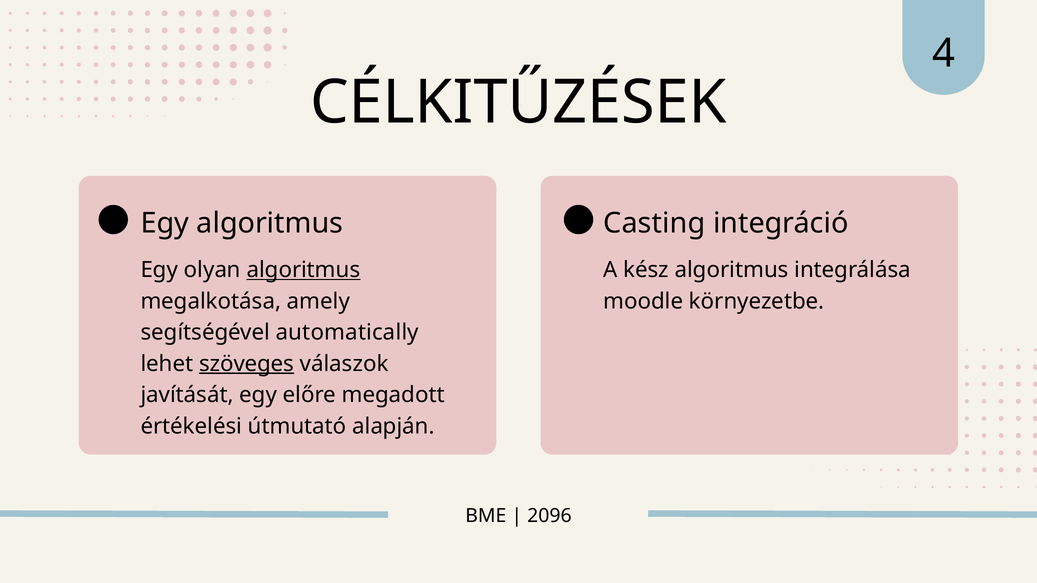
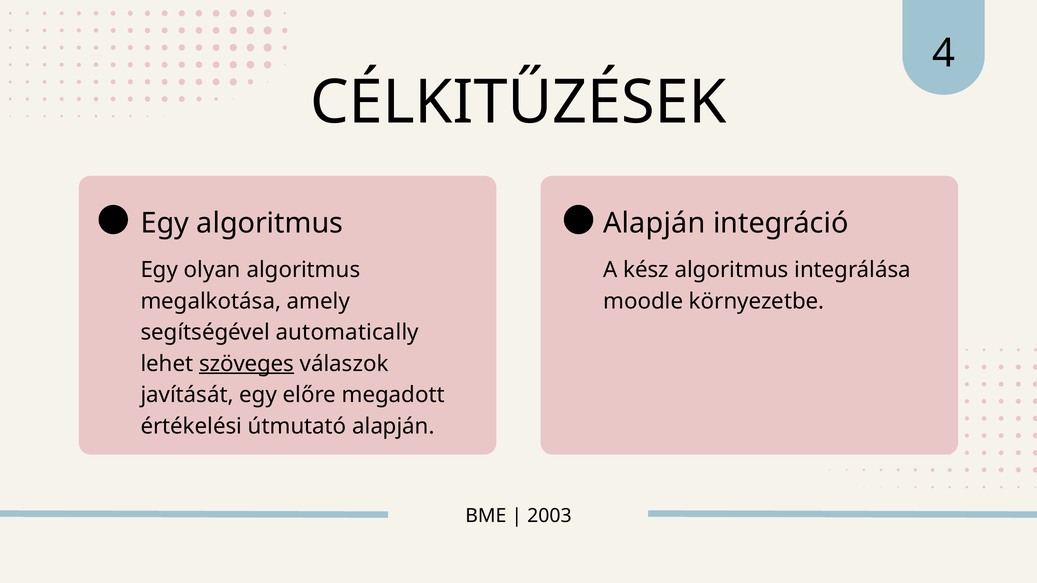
Casting: Casting -> Alapján (654, 223)
algoritmus underline: present -> none (303, 270)
2096: 2096 -> 2003 (549, 516)
